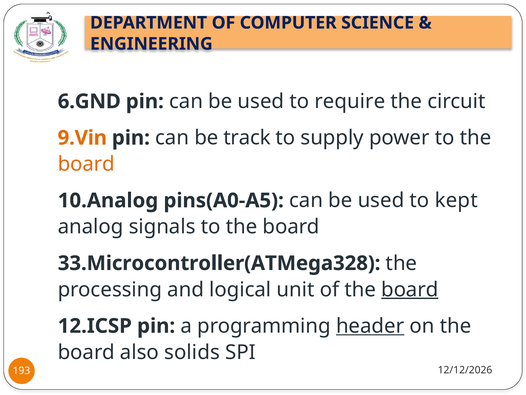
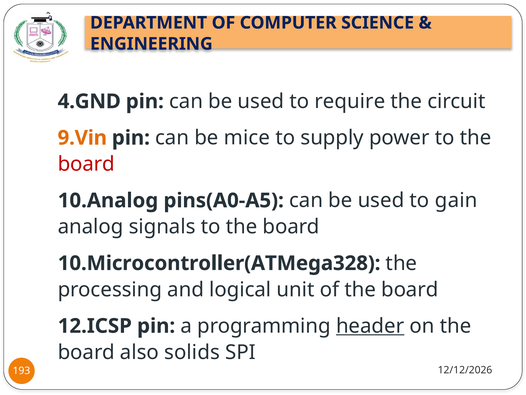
6.GND: 6.GND -> 4.GND (89, 101)
track: track -> mice (247, 138)
board colour: orange -> red (86, 164)
kept: kept -> gain (456, 200)
33.Microcontroller(ATMega328: 33.Microcontroller(ATMega328 -> 10.Microcontroller(ATMega328 (219, 263)
board underline: present -> none (410, 289)
